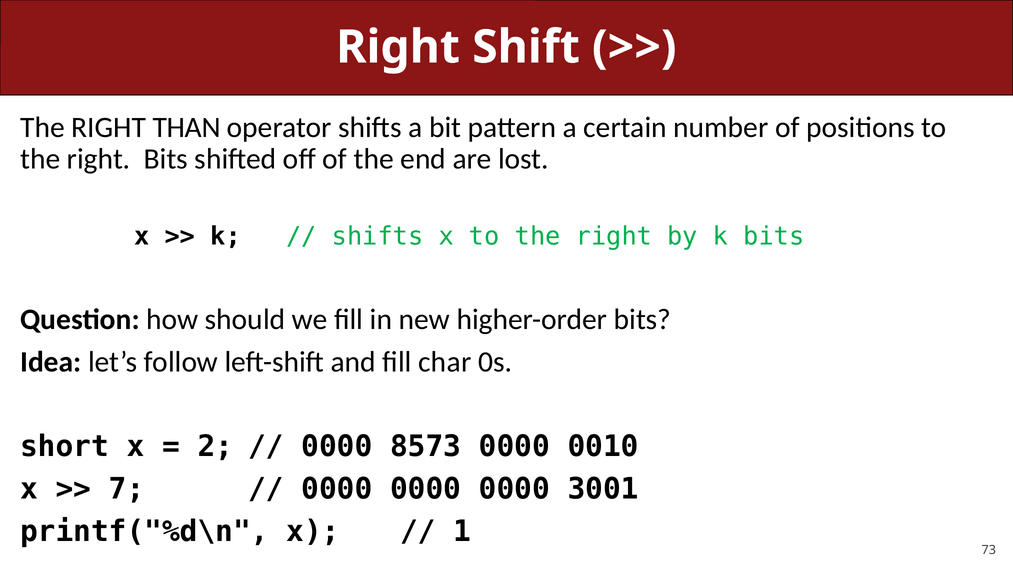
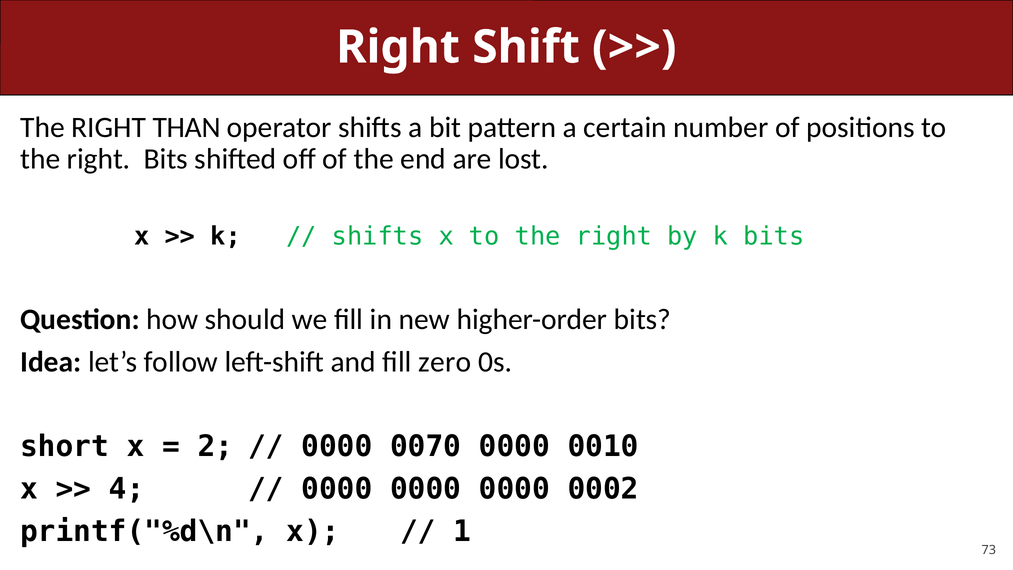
char: char -> zero (445, 362)
8573: 8573 -> 0070 (426, 447)
7: 7 -> 4 (127, 489)
3001: 3001 -> 0002 (603, 489)
